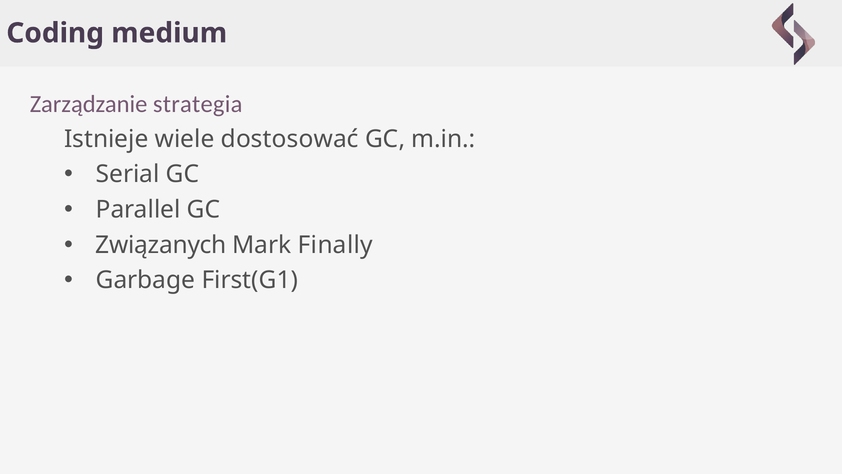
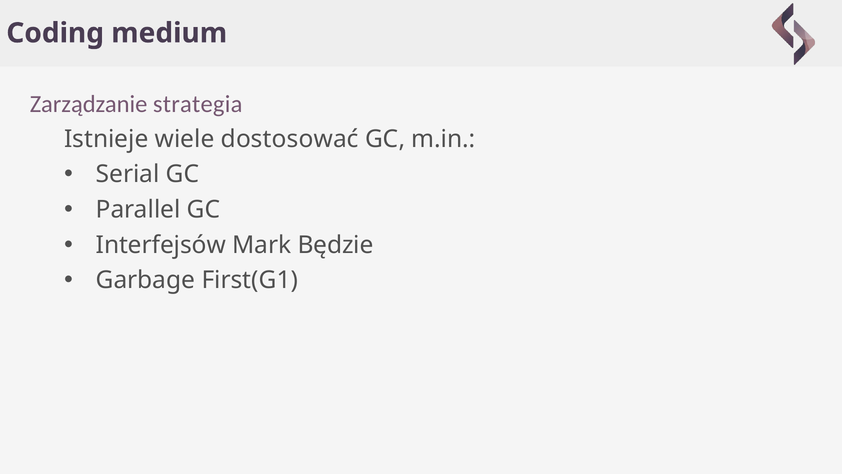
Związanych: Związanych -> Interfejsów (161, 245)
Finally: Finally -> Będzie (336, 245)
